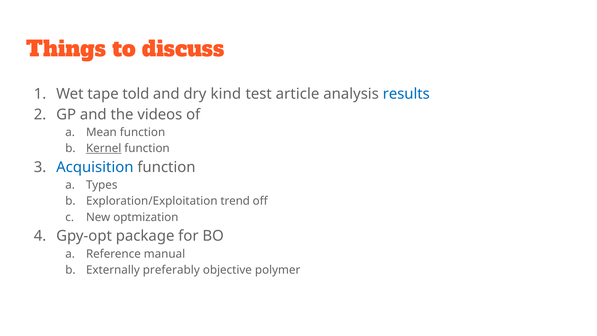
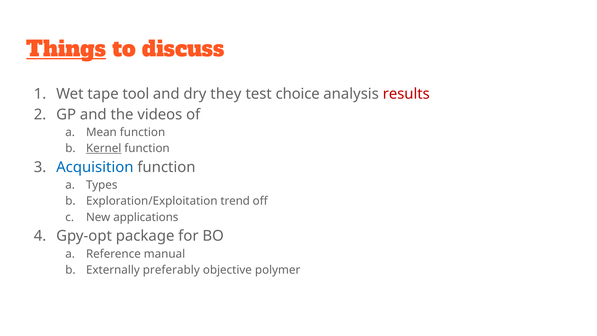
Things underline: none -> present (66, 49)
told: told -> tool (136, 94)
kind: kind -> they (226, 94)
article: article -> choice (298, 94)
results colour: blue -> red (406, 94)
optmization: optmization -> applications (146, 217)
